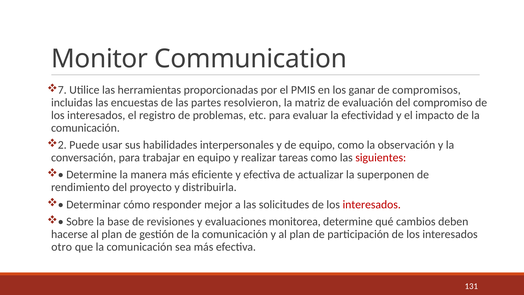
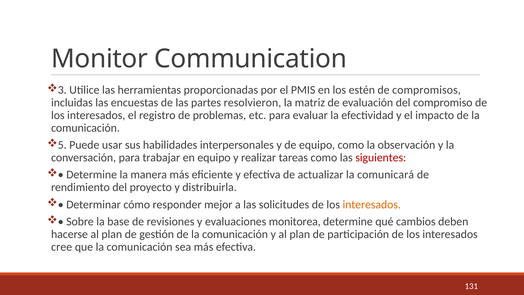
7: 7 -> 3 (62, 90)
ganar: ganar -> estén (362, 90)
2: 2 -> 5 (62, 145)
superponen: superponen -> comunicará (386, 175)
interesados colour: red -> orange (372, 204)
otro: otro -> cree (62, 247)
